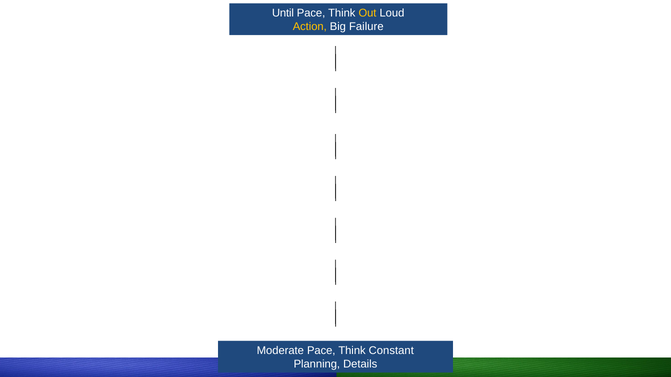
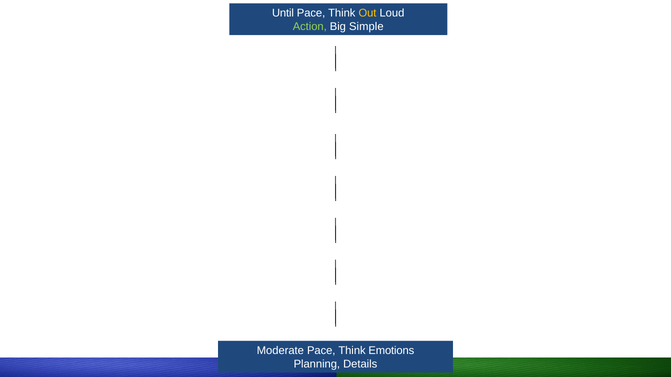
Action colour: yellow -> light green (310, 27)
Failure: Failure -> Simple (366, 27)
Constant: Constant -> Emotions (391, 351)
